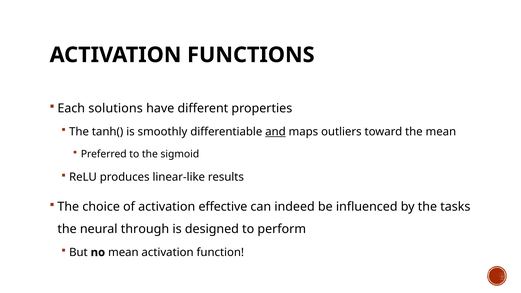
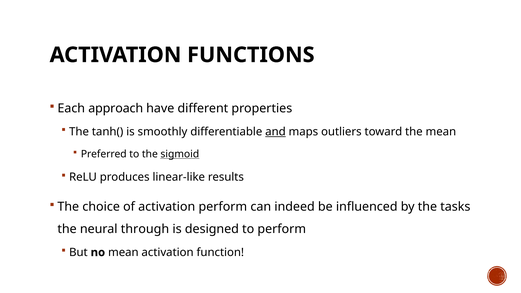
solutions: solutions -> approach (116, 108)
sigmoid underline: none -> present (180, 154)
activation effective: effective -> perform (223, 207)
